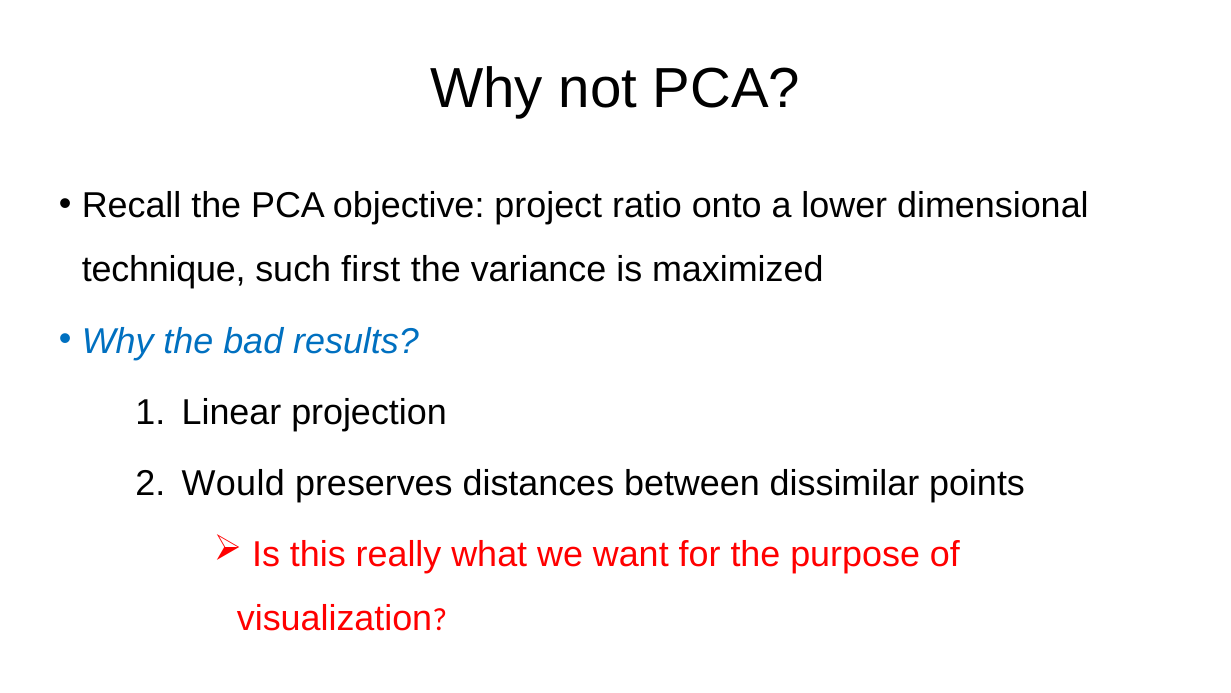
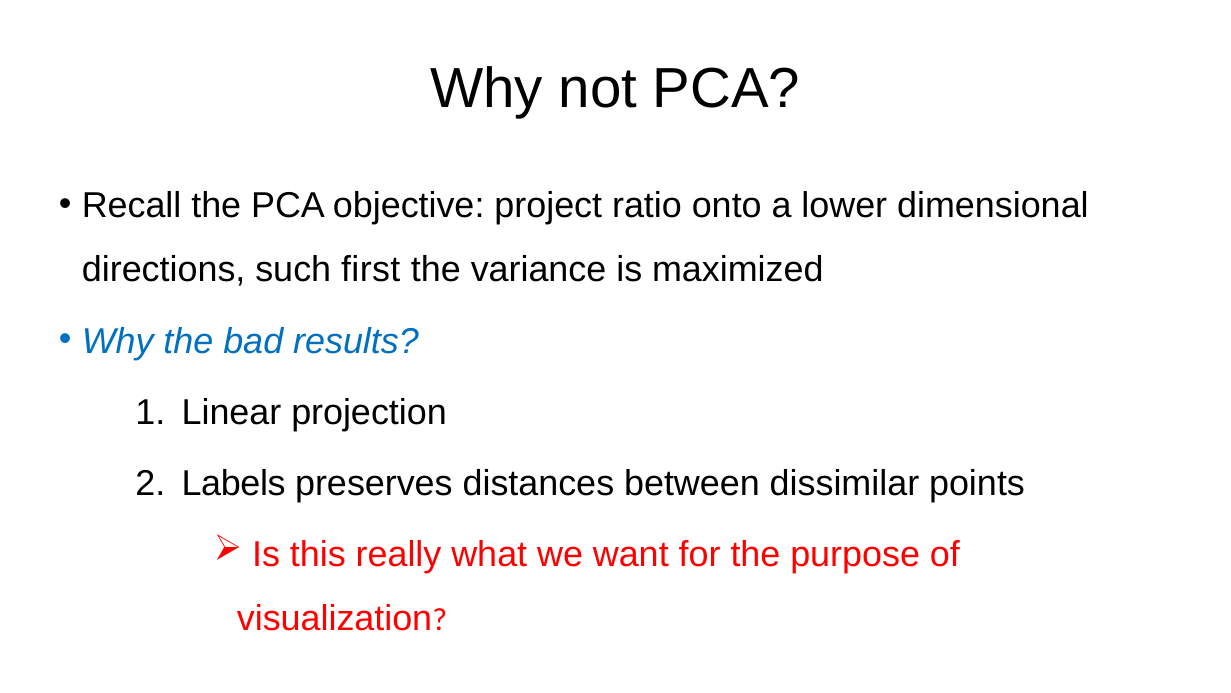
technique: technique -> directions (164, 270)
Would: Would -> Labels (234, 483)
